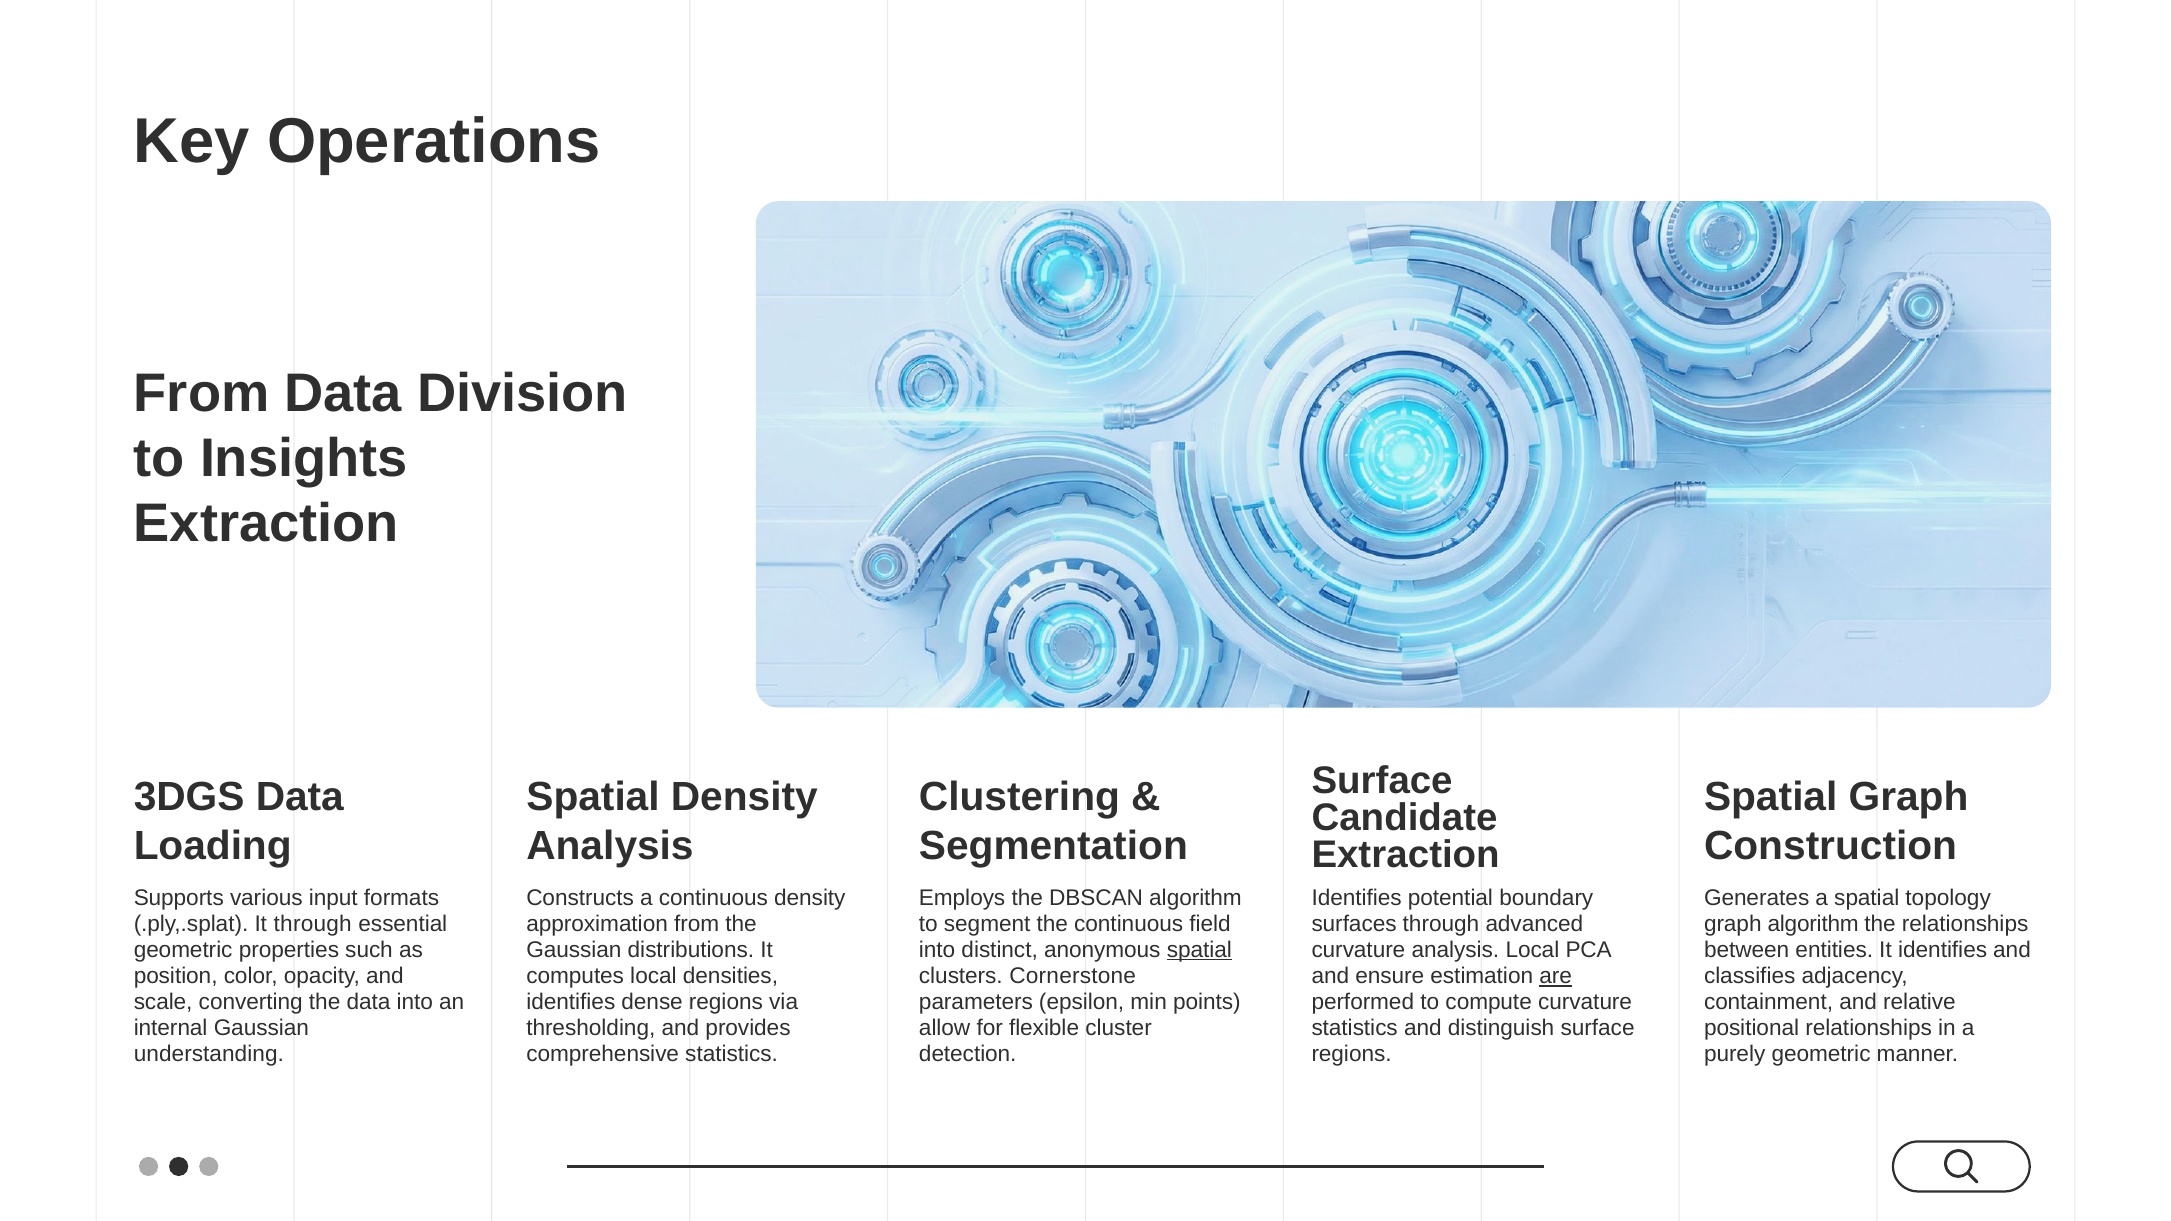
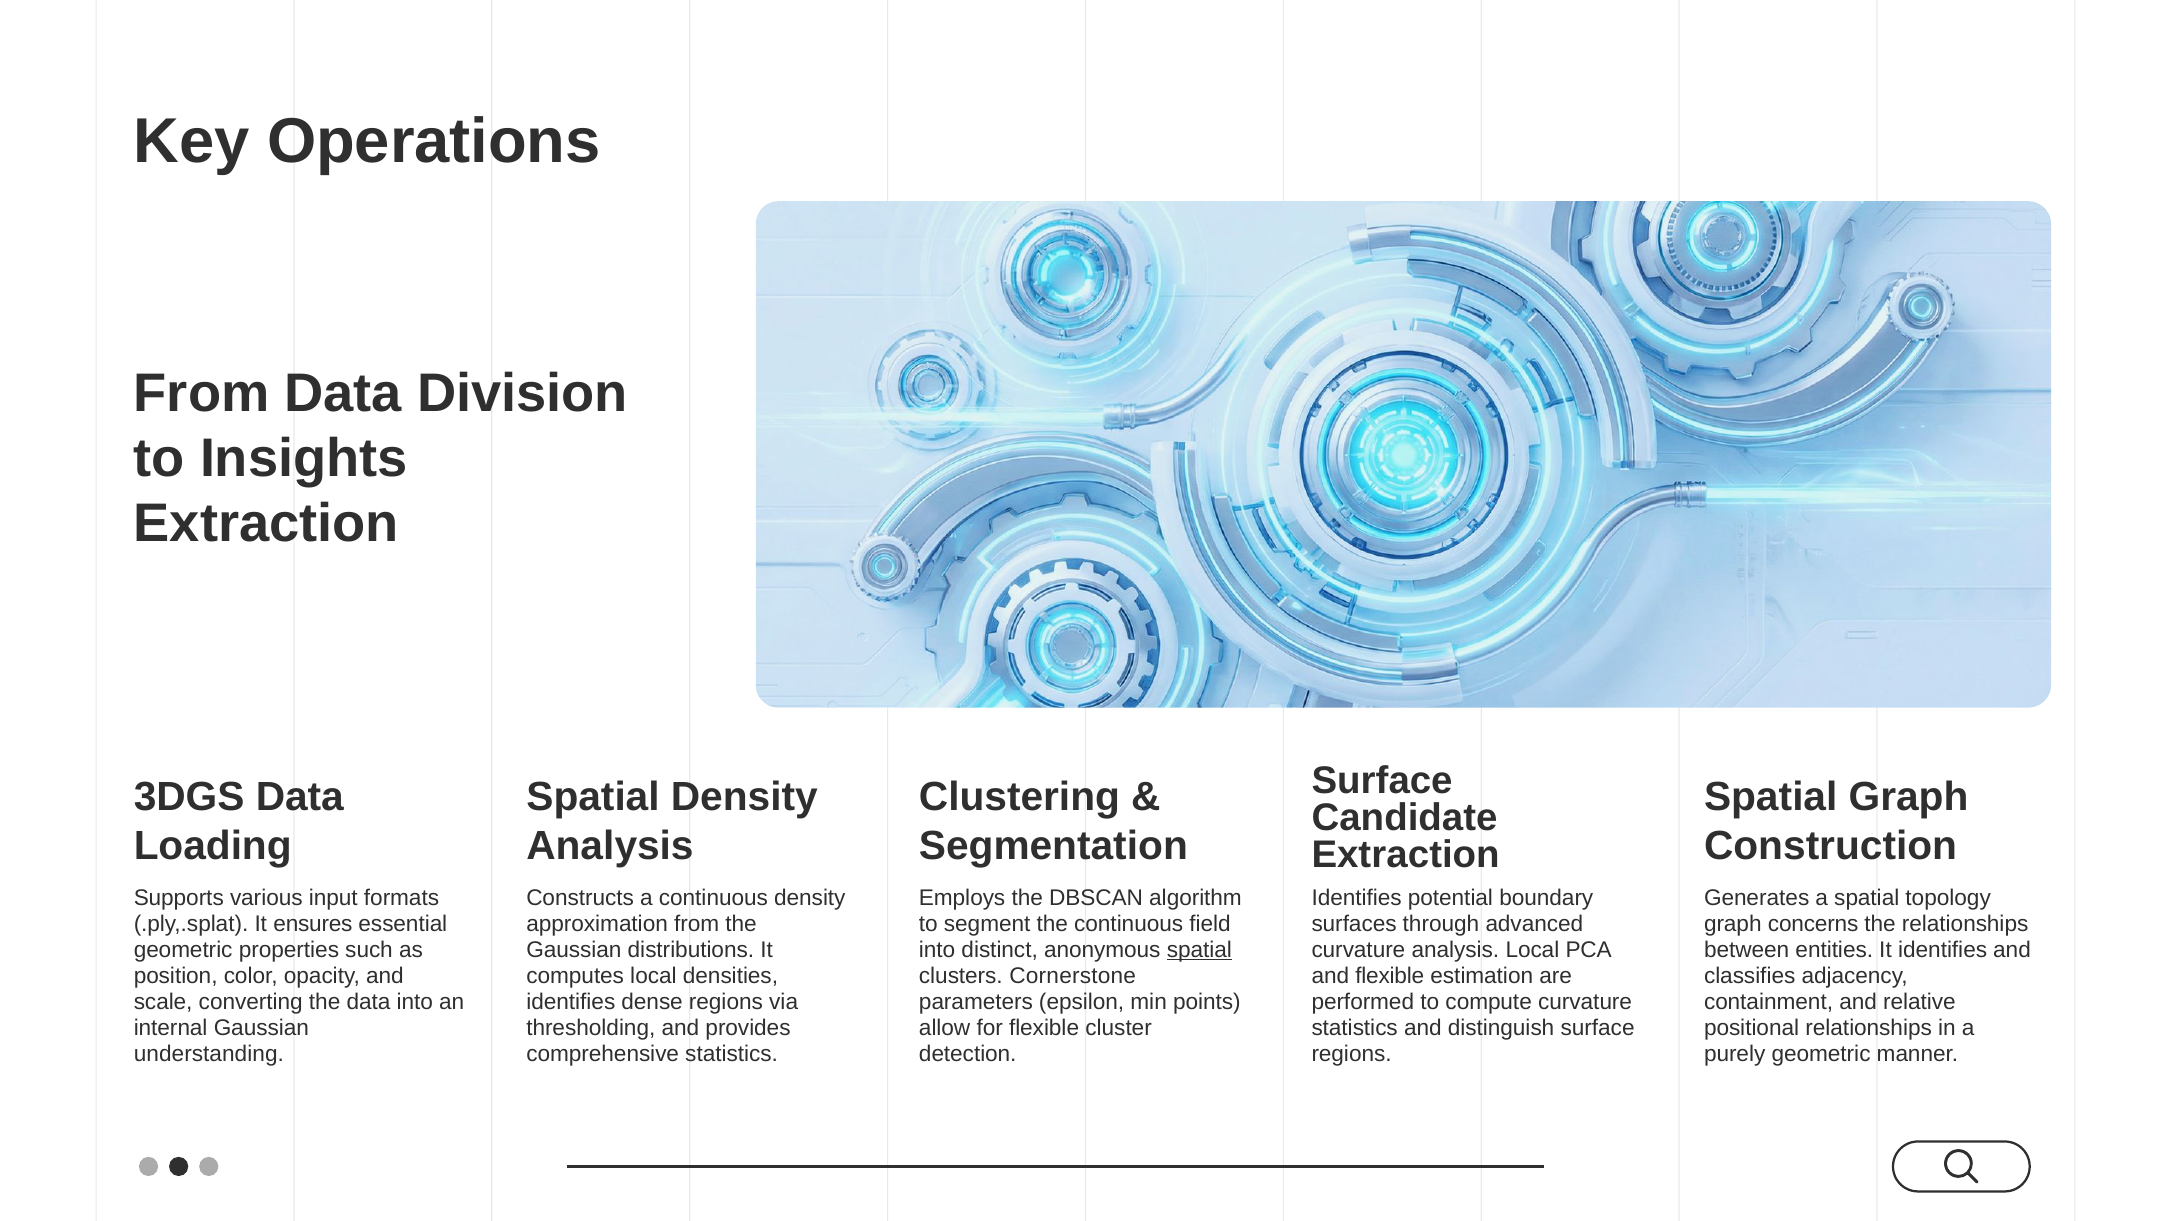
It through: through -> ensures (313, 924)
graph algorithm: algorithm -> concerns (1813, 924)
and ensure: ensure -> flexible (1390, 976)
are underline: present -> none (1556, 976)
